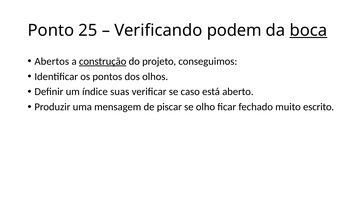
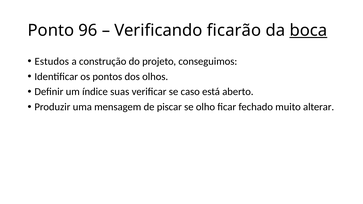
25: 25 -> 96 (88, 30)
podem: podem -> ficarão (234, 30)
Abertos: Abertos -> Estudos (52, 61)
construção underline: present -> none (103, 61)
escrito: escrito -> alterar (319, 107)
